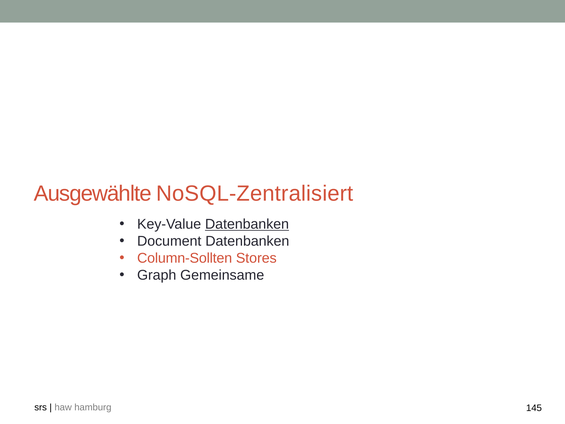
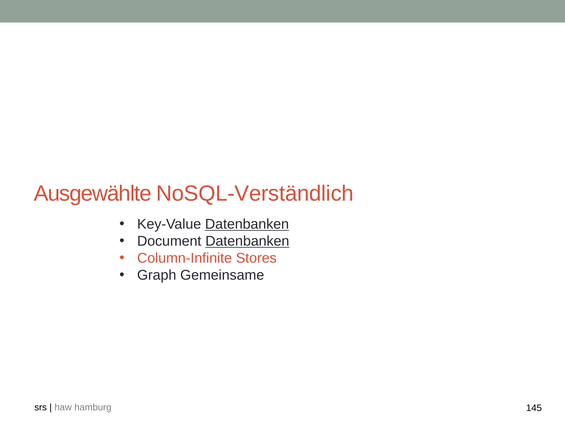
NoSQL-Zentralisiert: NoSQL-Zentralisiert -> NoSQL-Verständlich (255, 194)
Datenbanken underline: none -> present (247, 241)
Column-Sollten: Column-Sollten -> Column-Infinite (185, 258)
